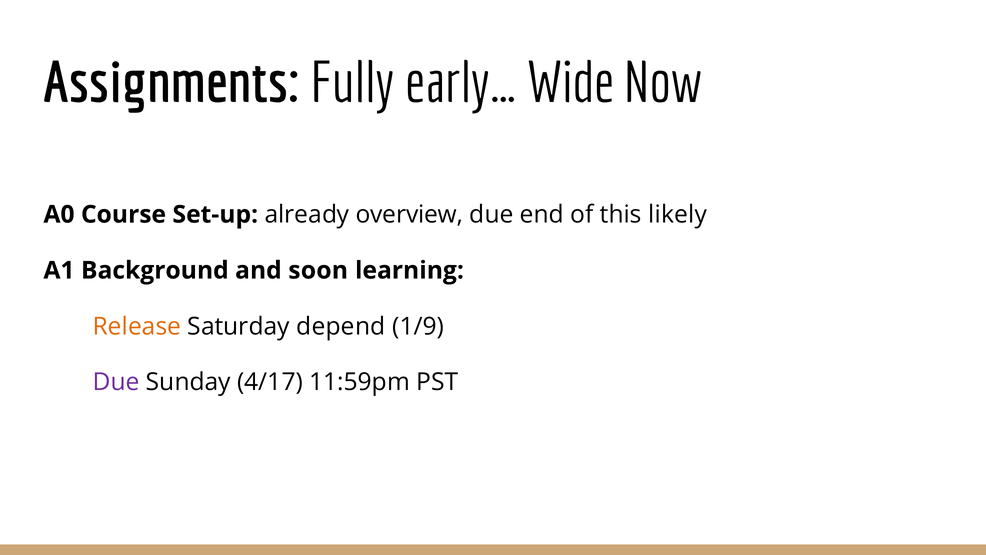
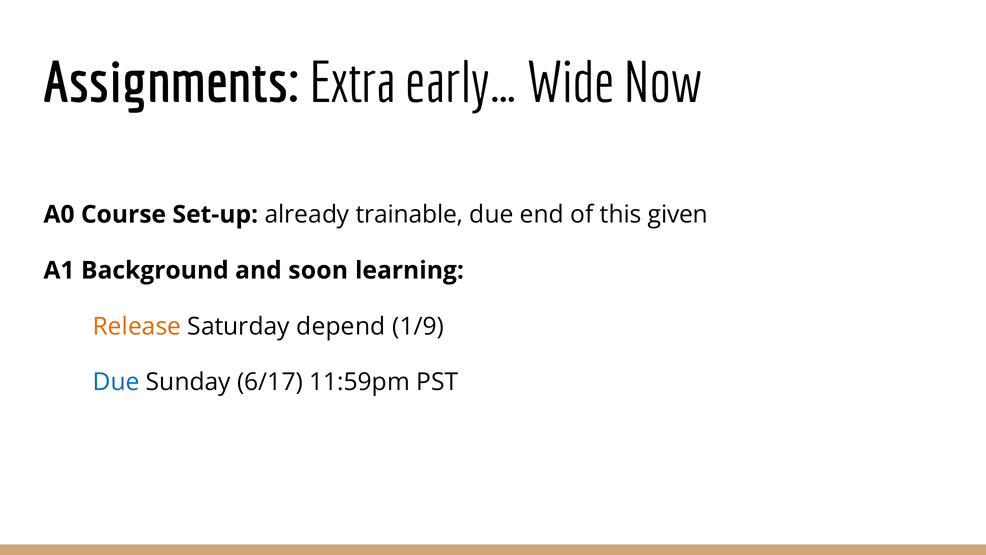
Fully: Fully -> Extra (353, 83)
overview: overview -> trainable (409, 214)
likely: likely -> given (678, 214)
Due colour: purple -> blue (116, 382)
4/17: 4/17 -> 6/17 (270, 382)
